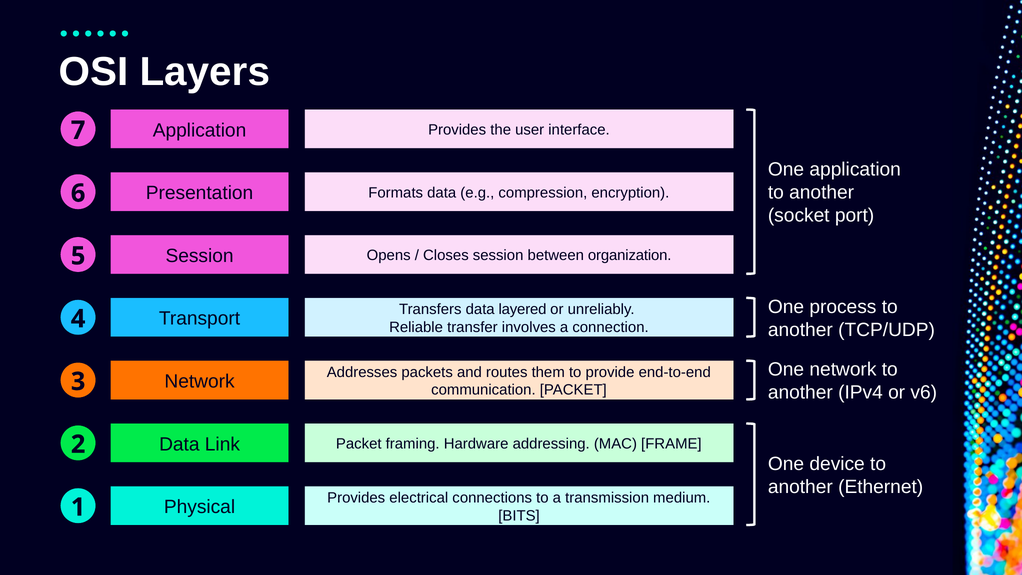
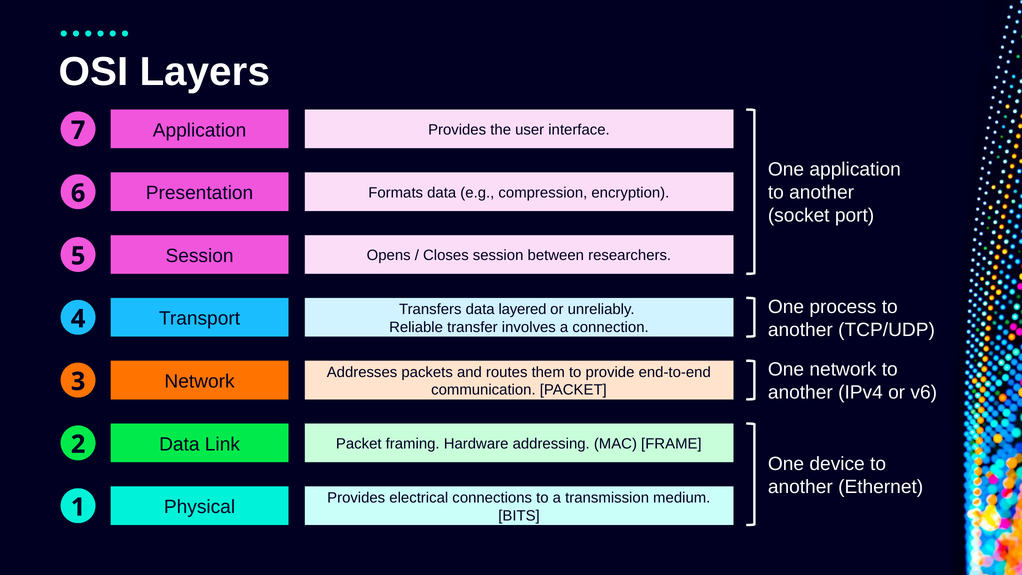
organization: organization -> researchers (630, 255)
